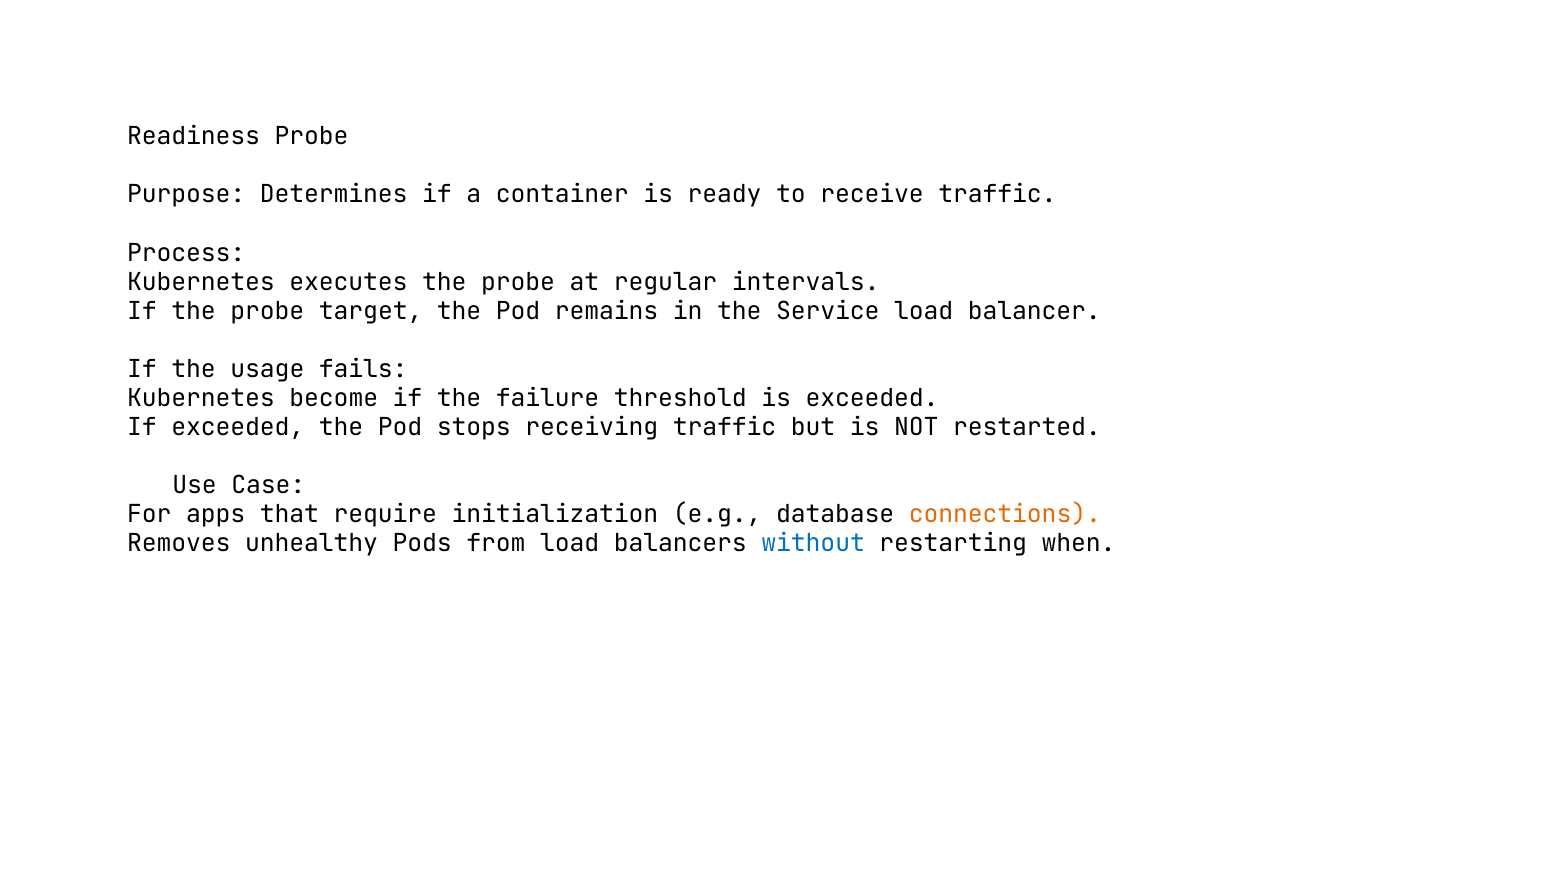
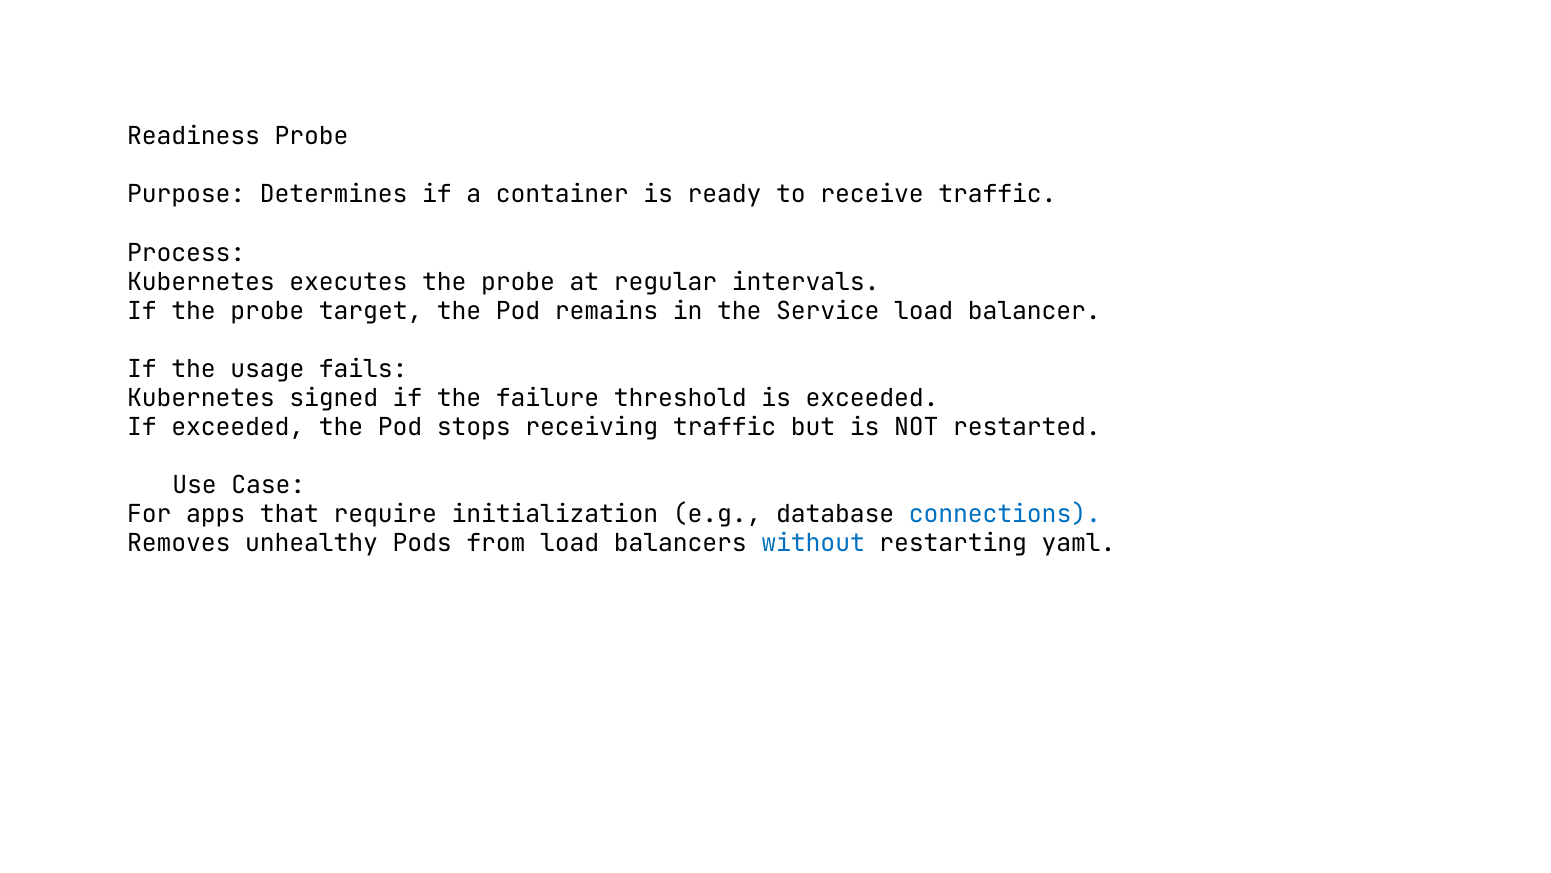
become: become -> signed (334, 398)
connections colour: orange -> blue (1005, 514)
when: when -> yaml (1079, 543)
